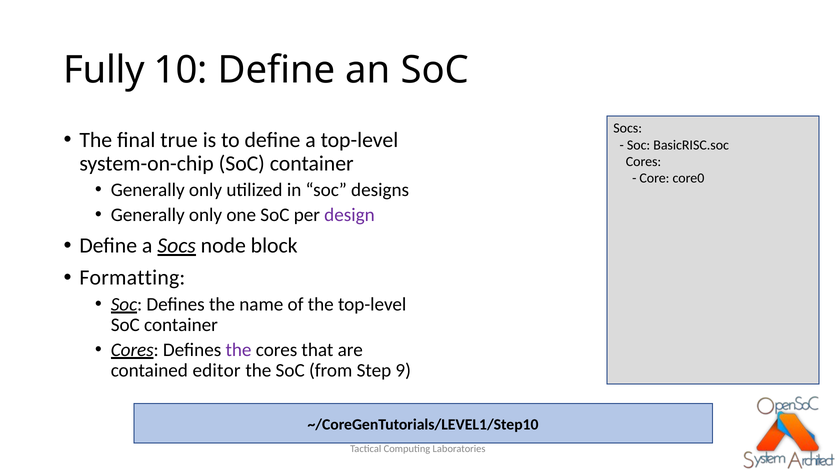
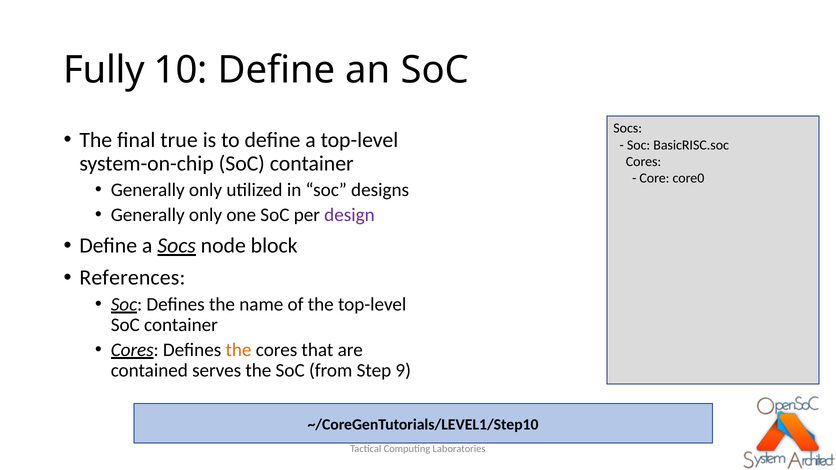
Formatting: Formatting -> References (132, 278)
the colour: purple -> orange (239, 350)
editor: editor -> serves (217, 371)
